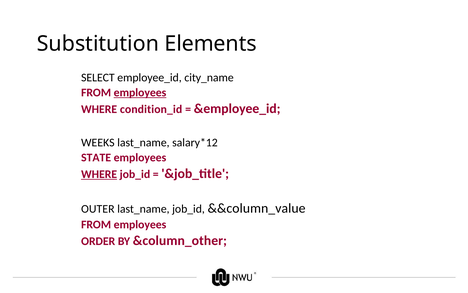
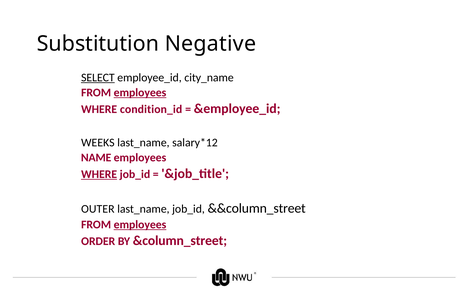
Elements: Elements -> Negative (210, 44)
SELECT underline: none -> present (98, 77)
STATE: STATE -> NAME (96, 157)
&&column_value: &&column_value -> &&column_street (257, 208)
employees underline: none -> present (140, 224)
&column_other: &column_other -> &column_street (180, 240)
